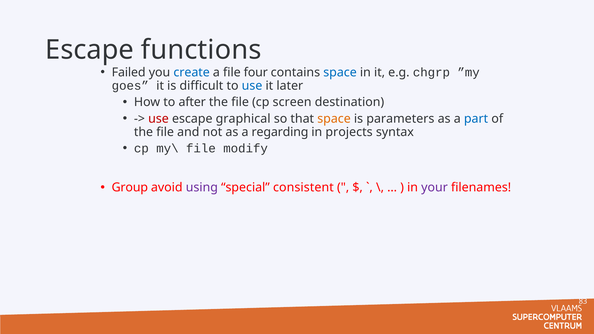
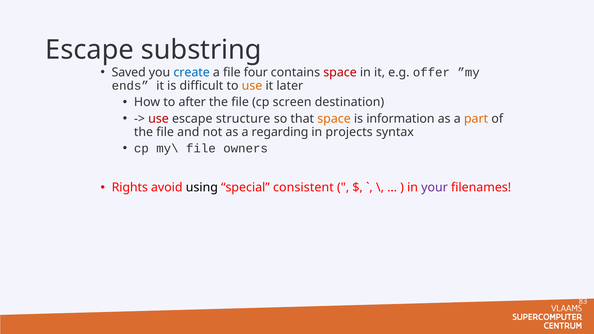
functions: functions -> substring (201, 50)
Failed: Failed -> Saved (129, 72)
space colour: blue -> red (340, 72)
chgrp: chgrp -> offer (431, 72)
goes: goes -> ends (130, 86)
use colour: blue -> orange (252, 86)
graphical: graphical -> structure (243, 119)
parameters: parameters -> information (400, 119)
part colour: blue -> orange (476, 119)
modify: modify -> owners (246, 148)
Group: Group -> Rights (130, 188)
using colour: purple -> black (202, 188)
